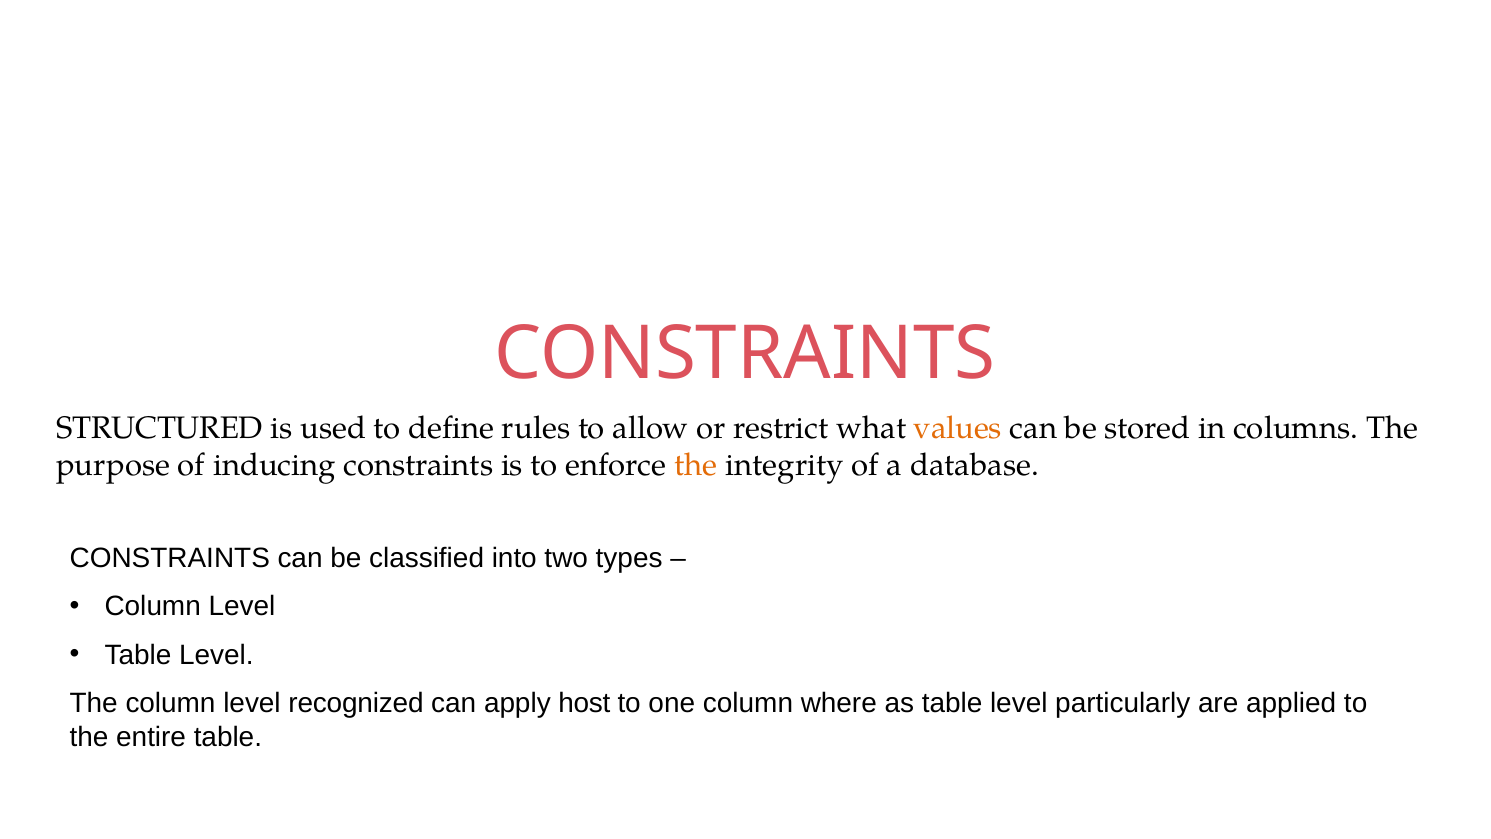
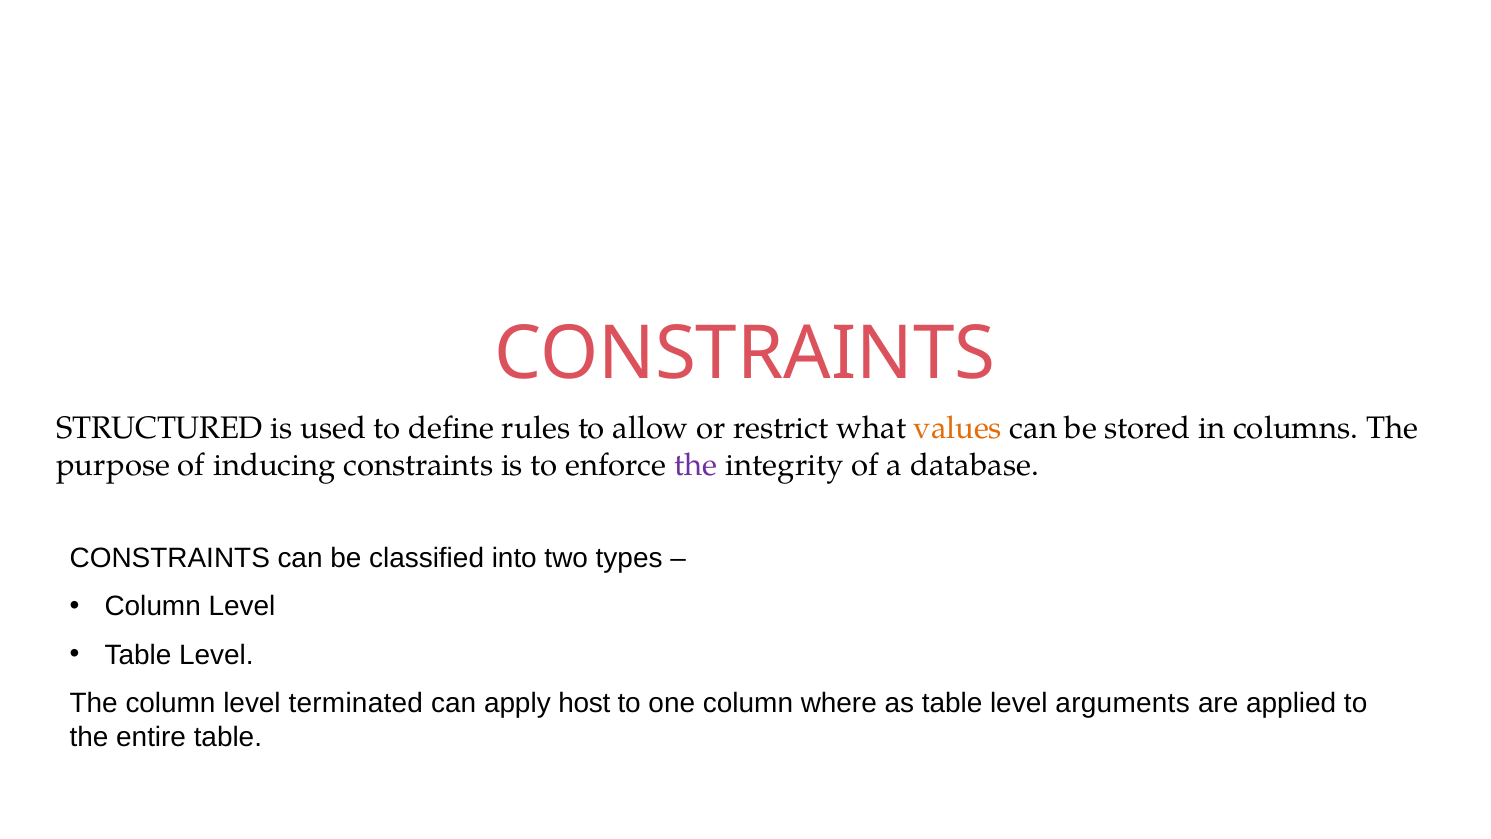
the colour: orange -> purple (696, 466)
recognized: recognized -> terminated (356, 703)
particularly: particularly -> arguments (1123, 703)
